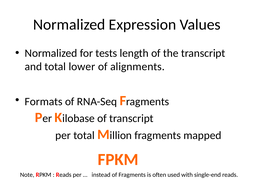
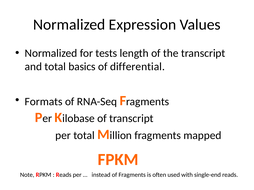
lower: lower -> basics (82, 67)
alignments: alignments -> differential (137, 67)
